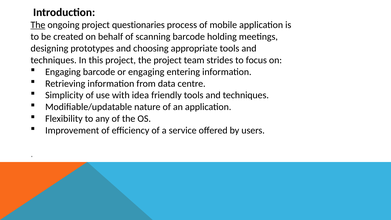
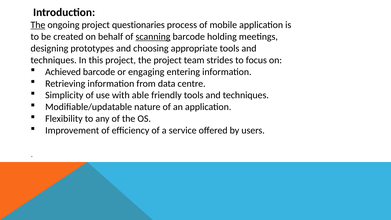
scanning underline: none -> present (153, 37)
Engaging: Engaging -> Achieved (63, 72)
idea: idea -> able (140, 95)
